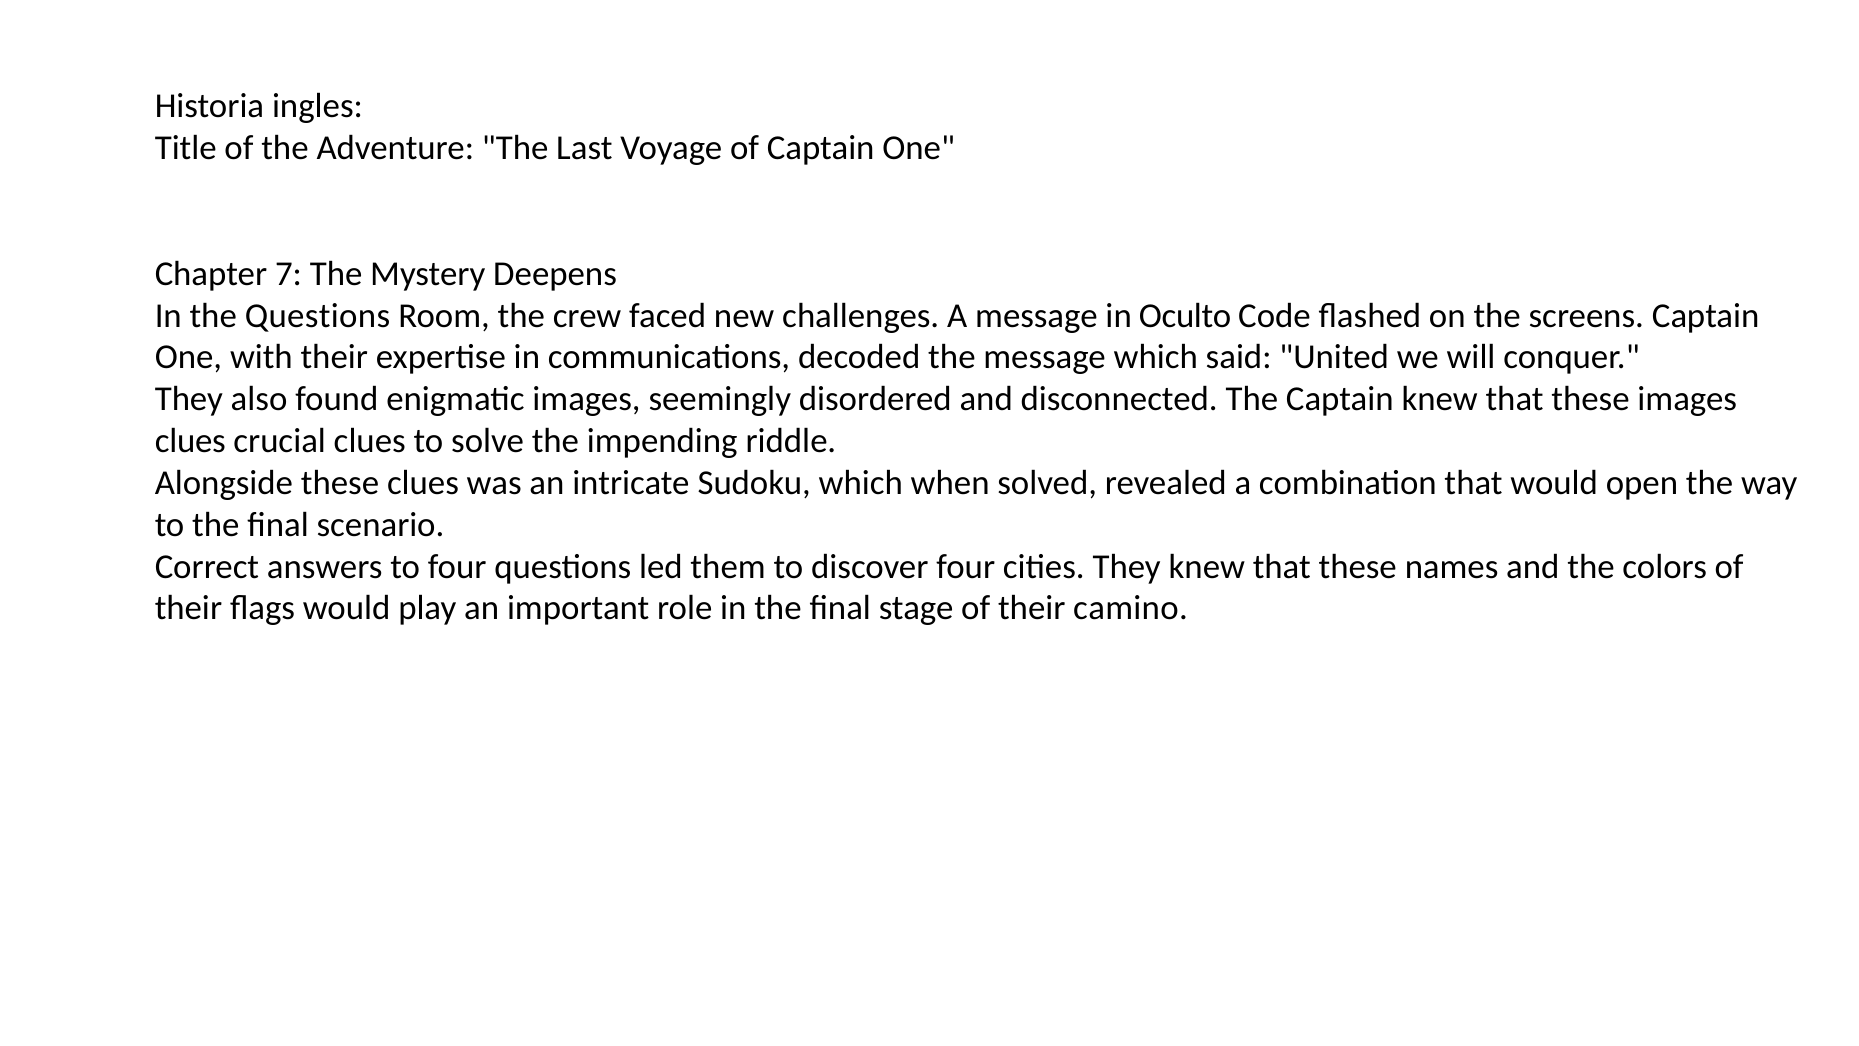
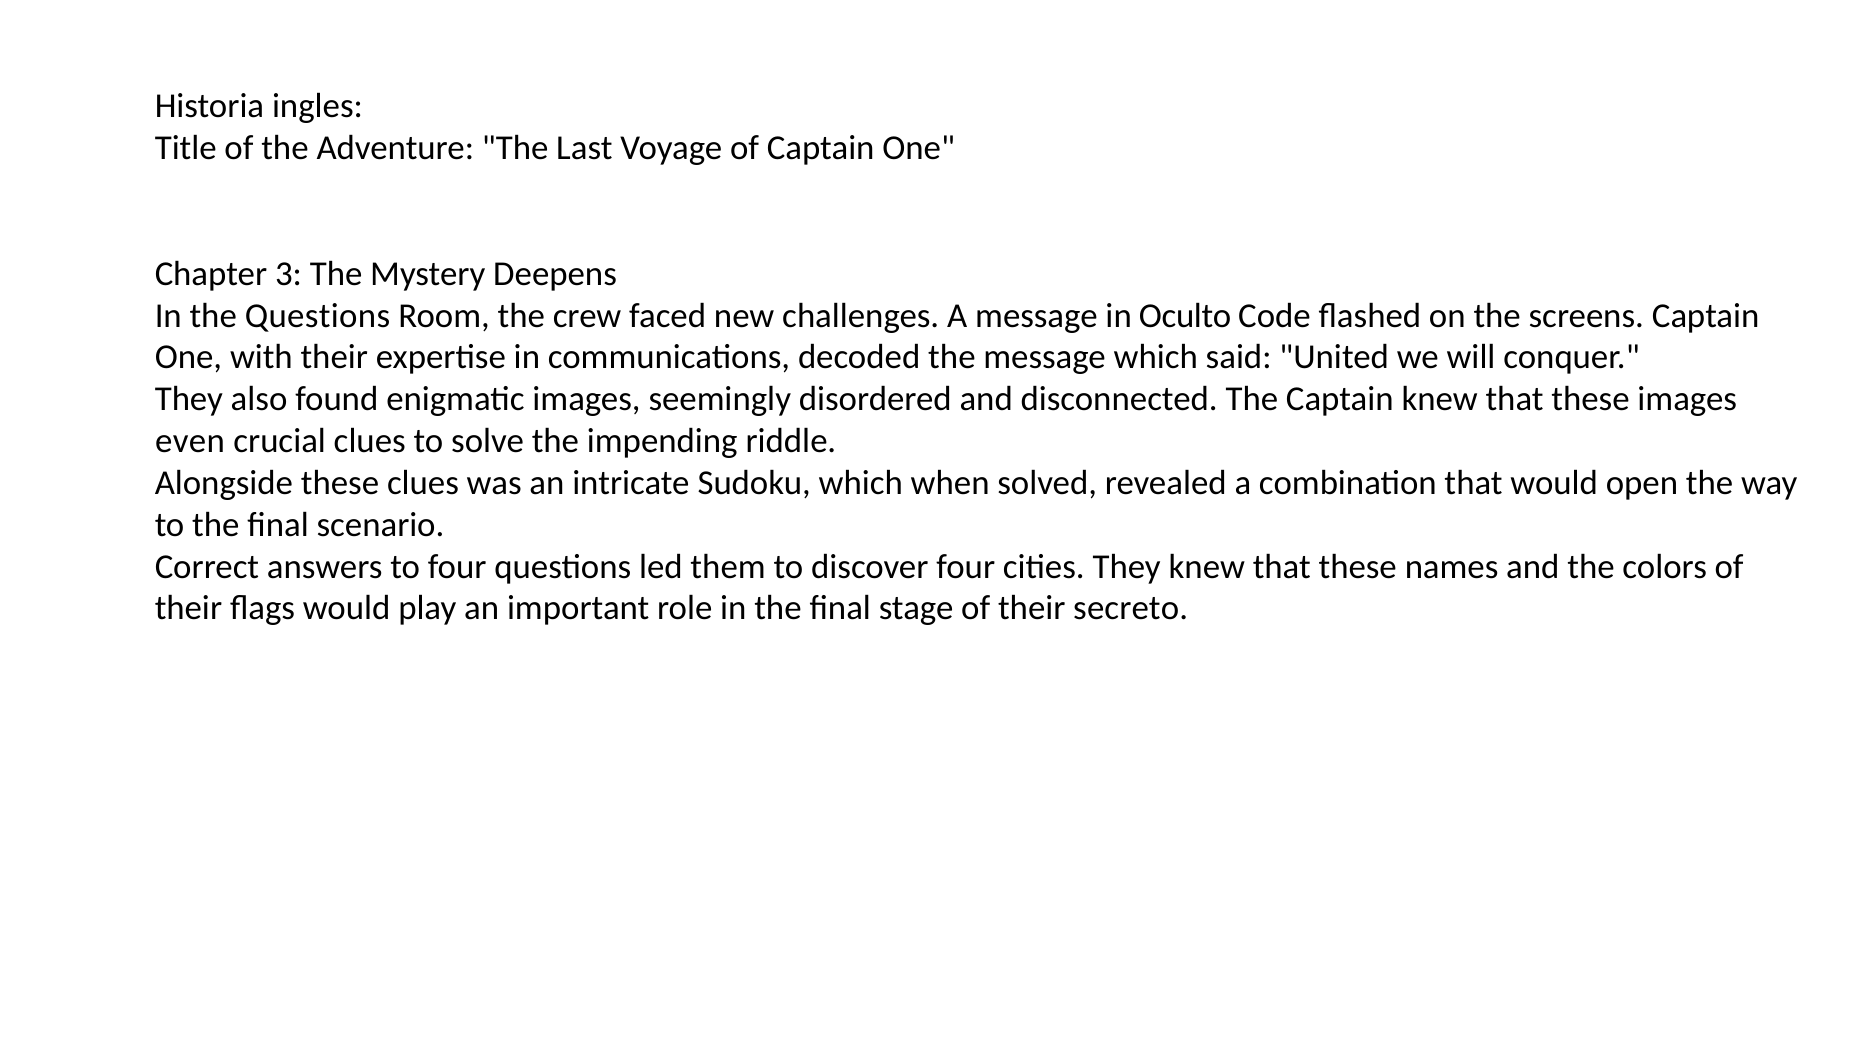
7: 7 -> 3 (289, 274)
clues: clues -> even (190, 441)
camino: camino -> secreto (1131, 608)
